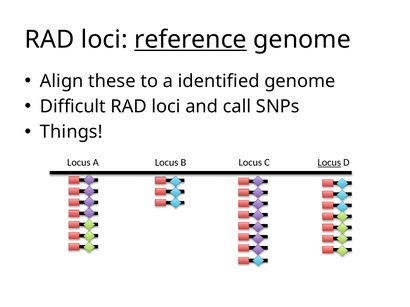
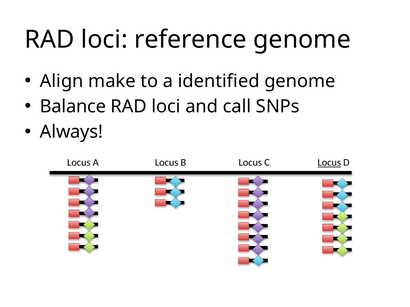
reference underline: present -> none (191, 40)
these: these -> make (112, 81)
Difficult: Difficult -> Balance (73, 107)
Things: Things -> Always (71, 132)
